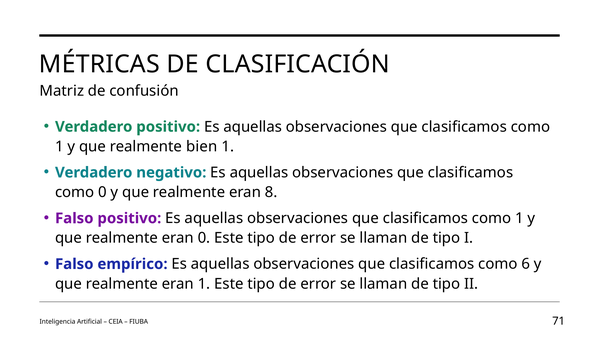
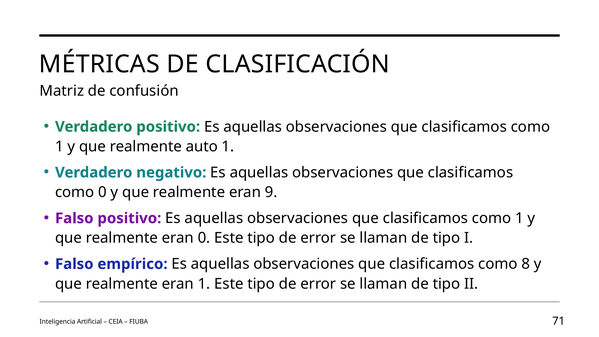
bien: bien -> auto (202, 146)
8: 8 -> 9 (271, 192)
6: 6 -> 8 (526, 264)
